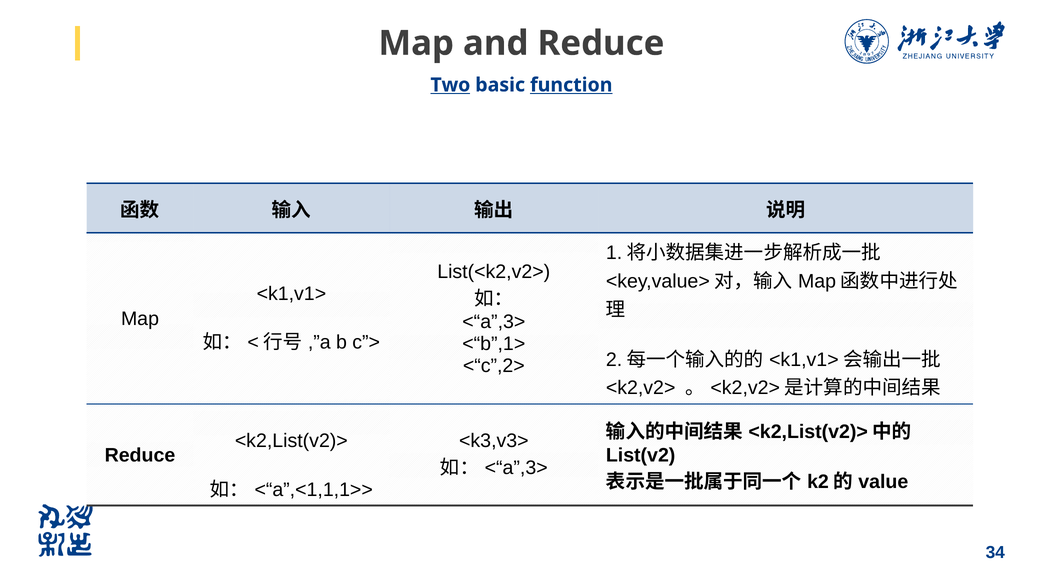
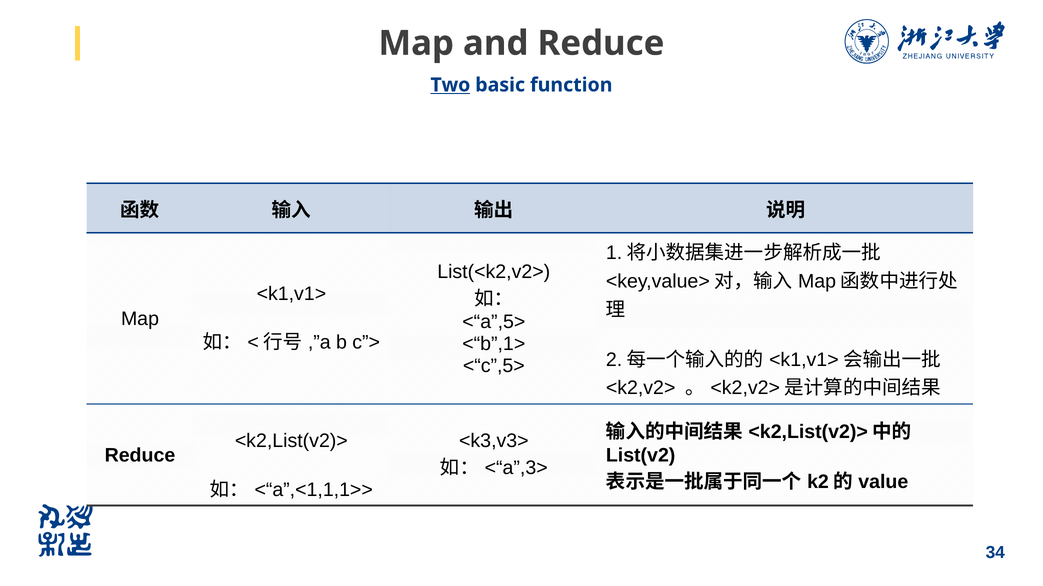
function underline: present -> none (571, 85)
<“a”,3>: <“a”,3> -> <“a”,5> (494, 322)
<“c”,2>: <“c”,2> -> <“c”,5> (494, 366)
